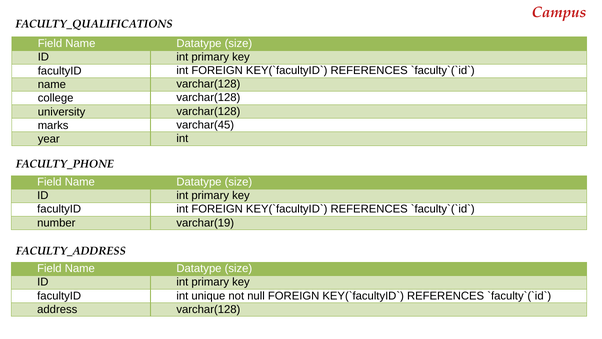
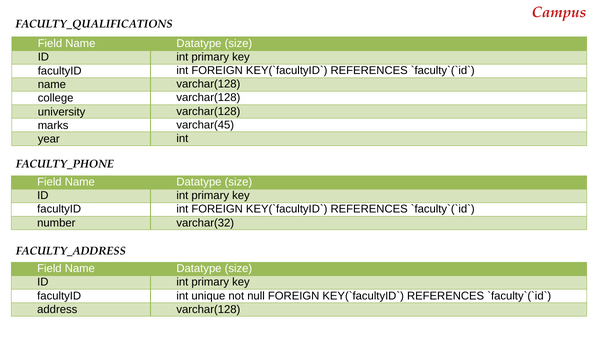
varchar(19: varchar(19 -> varchar(32 (205, 223)
